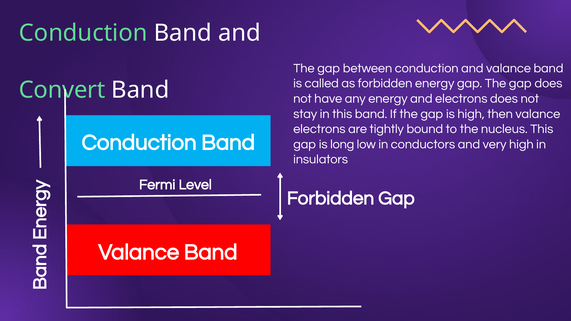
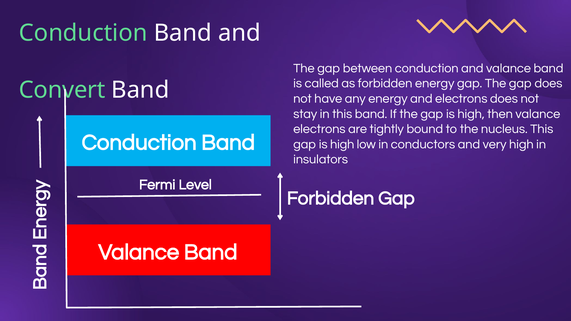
long: long -> high (342, 144)
